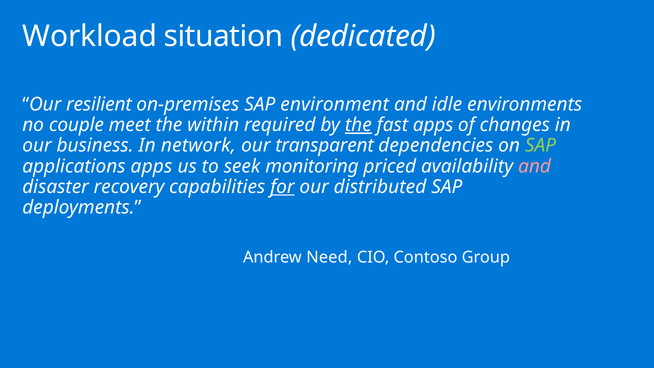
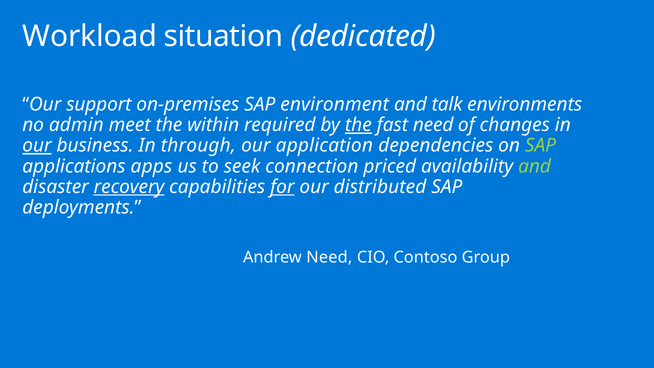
resilient: resilient -> support (99, 104)
idle: idle -> talk (447, 104)
couple: couple -> admin (76, 125)
fast apps: apps -> need (433, 125)
our underline: none -> present (37, 146)
network: network -> through (198, 146)
transparent: transparent -> application (324, 146)
monitoring: monitoring -> connection (312, 166)
and colour: pink -> light green (535, 166)
recovery underline: none -> present (129, 187)
